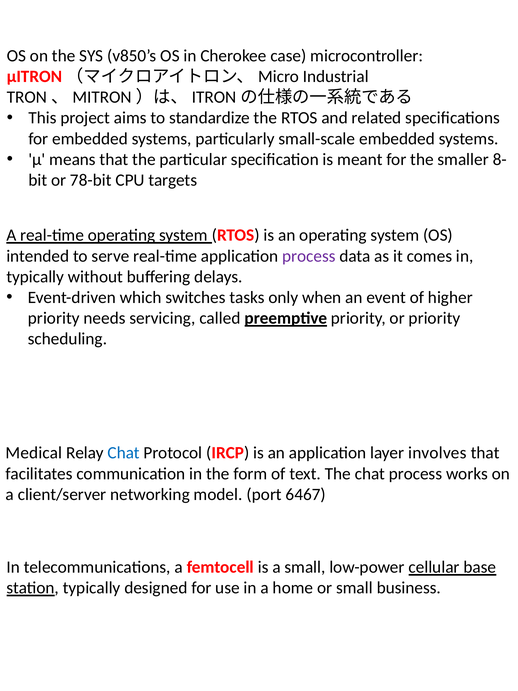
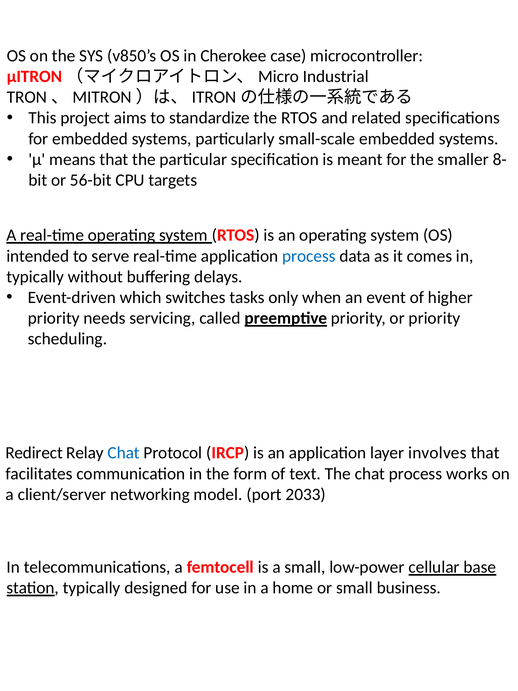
78-bit: 78-bit -> 56-bit (91, 180)
process colour: purple -> blue (309, 256)
Medical: Medical -> Redirect (34, 453)
6467: 6467 -> 2033 (306, 494)
